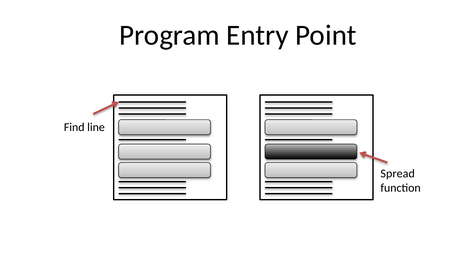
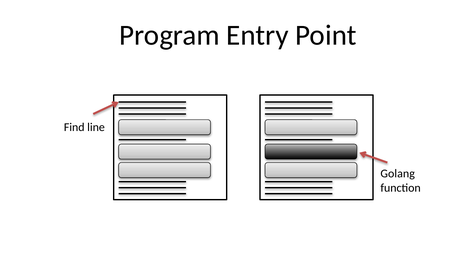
Spread: Spread -> Golang (398, 173)
